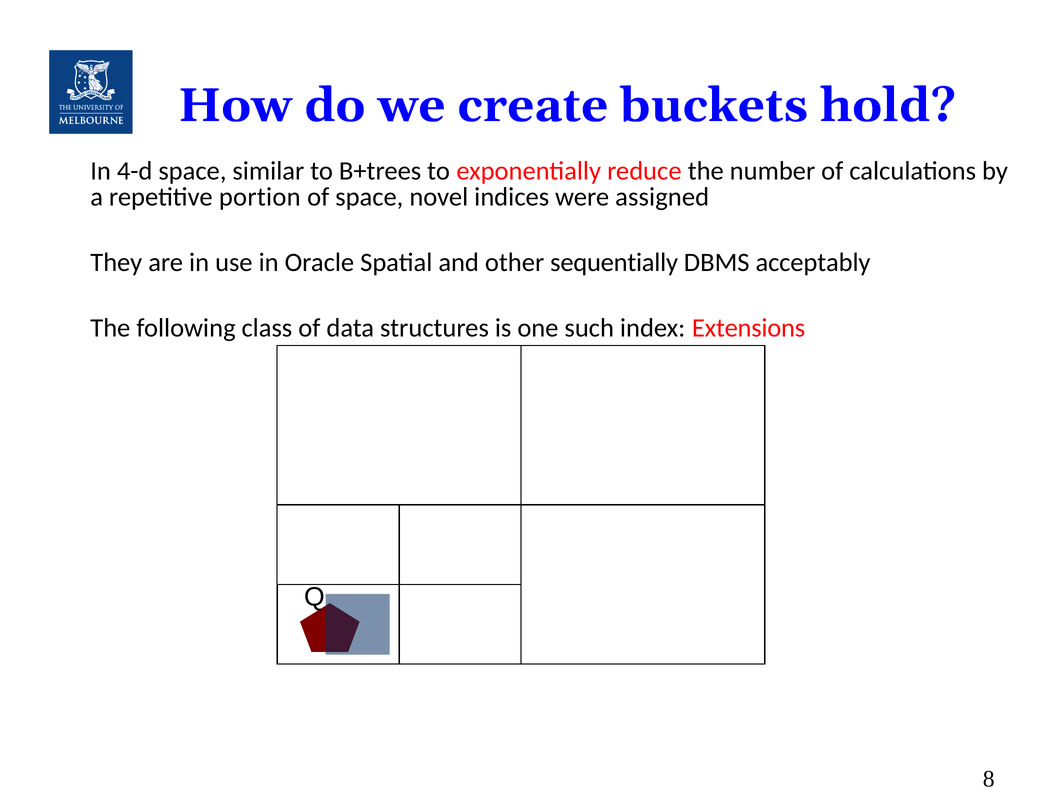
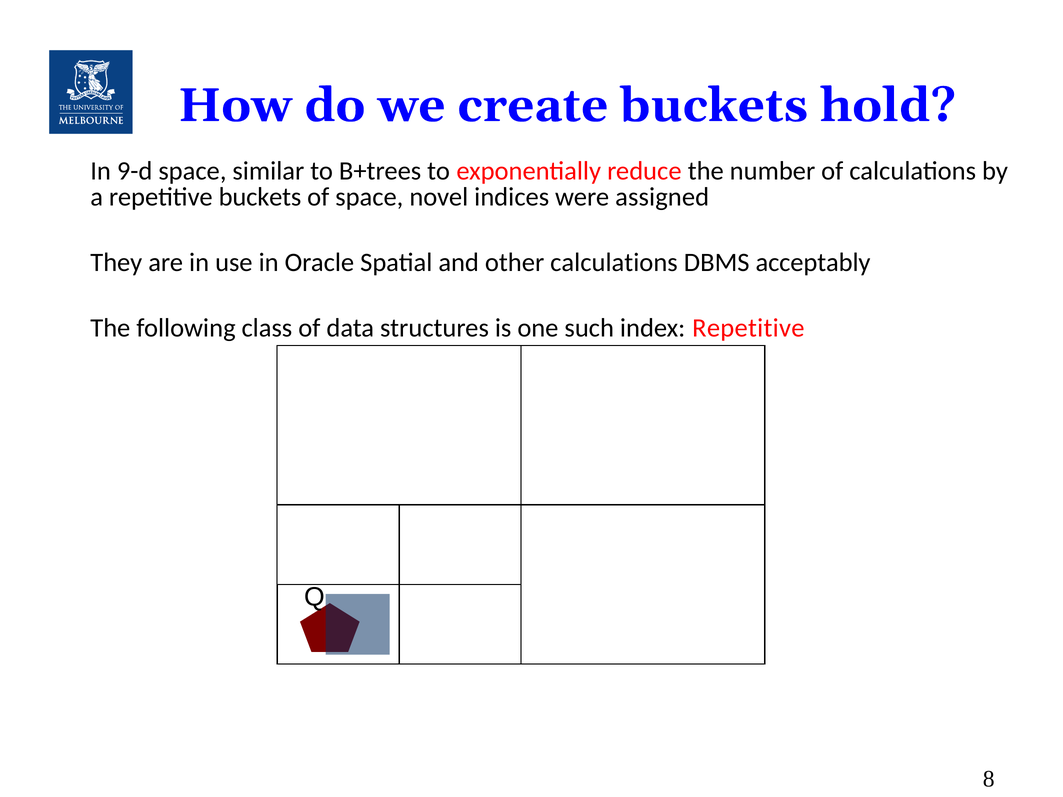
4-d: 4-d -> 9-d (135, 171)
repetitive portion: portion -> buckets (260, 197)
other sequentially: sequentially -> calculations (614, 263)
index Extensions: Extensions -> Repetitive (748, 328)
